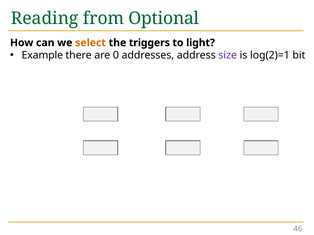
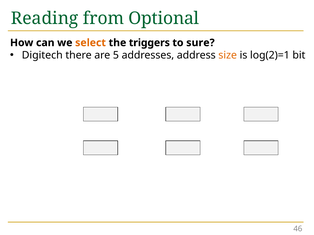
light: light -> sure (200, 43)
Example: Example -> Digitech (42, 55)
0: 0 -> 5 (116, 55)
size colour: purple -> orange (228, 55)
